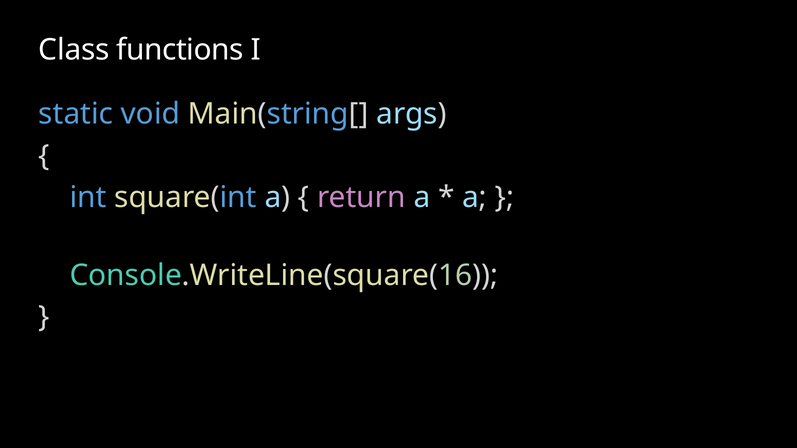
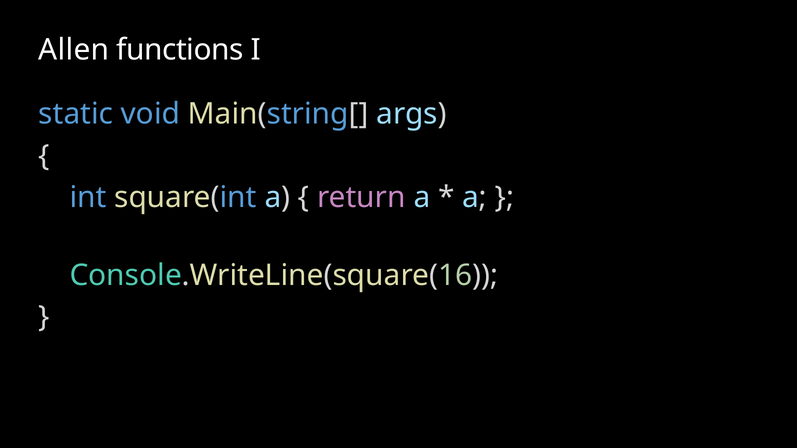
Class: Class -> Allen (74, 50)
